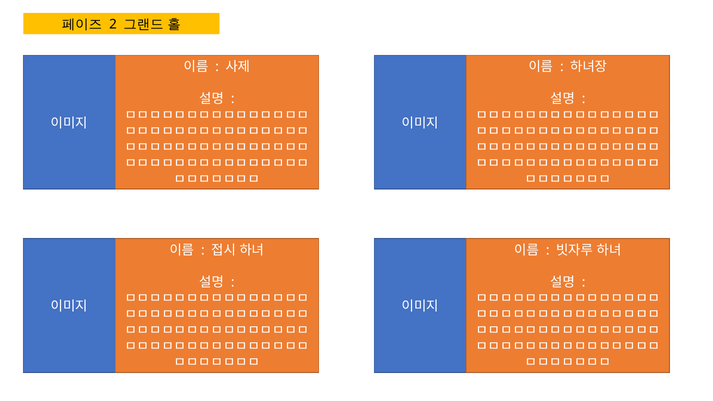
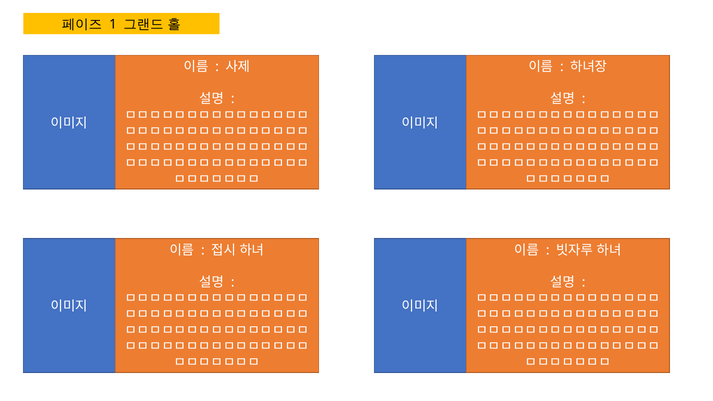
2: 2 -> 1 (113, 24)
